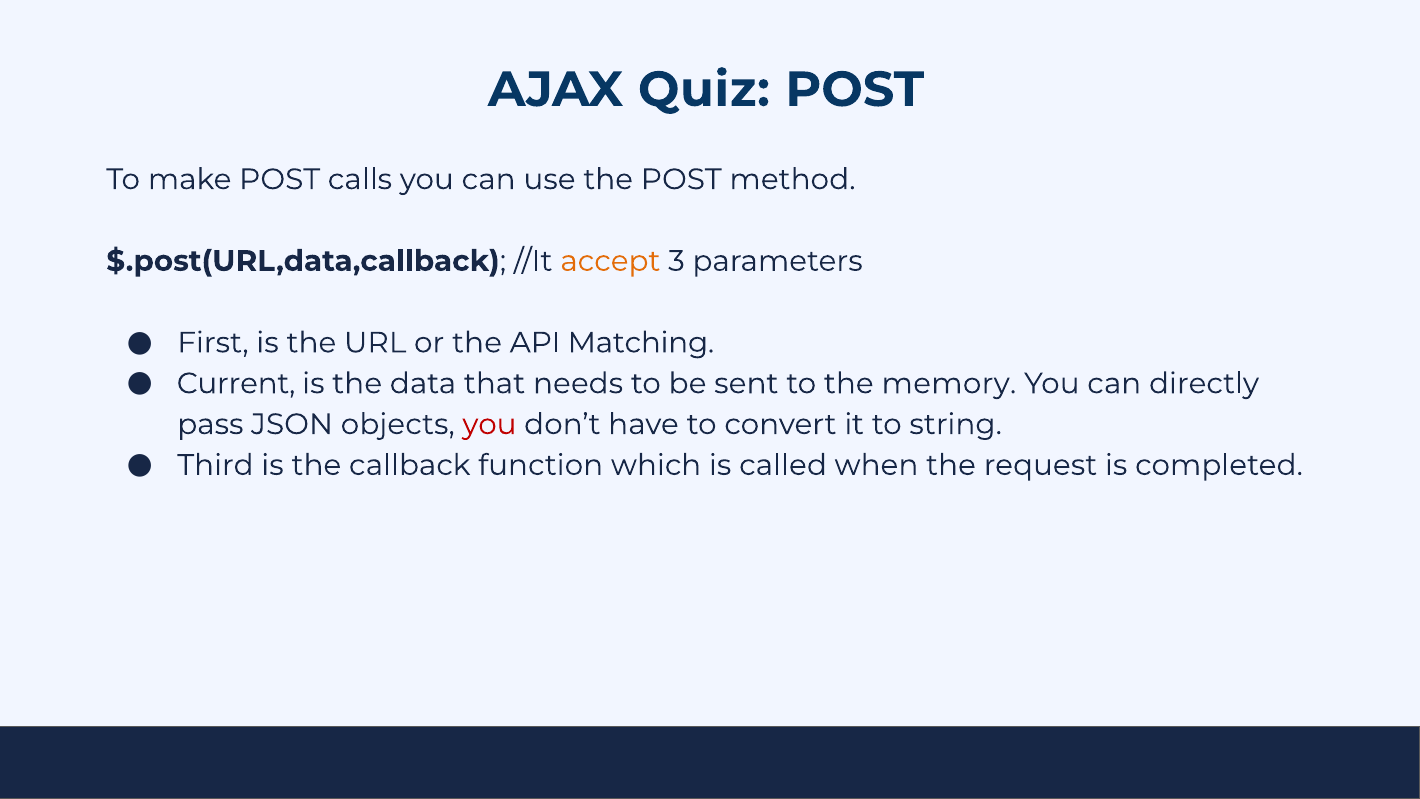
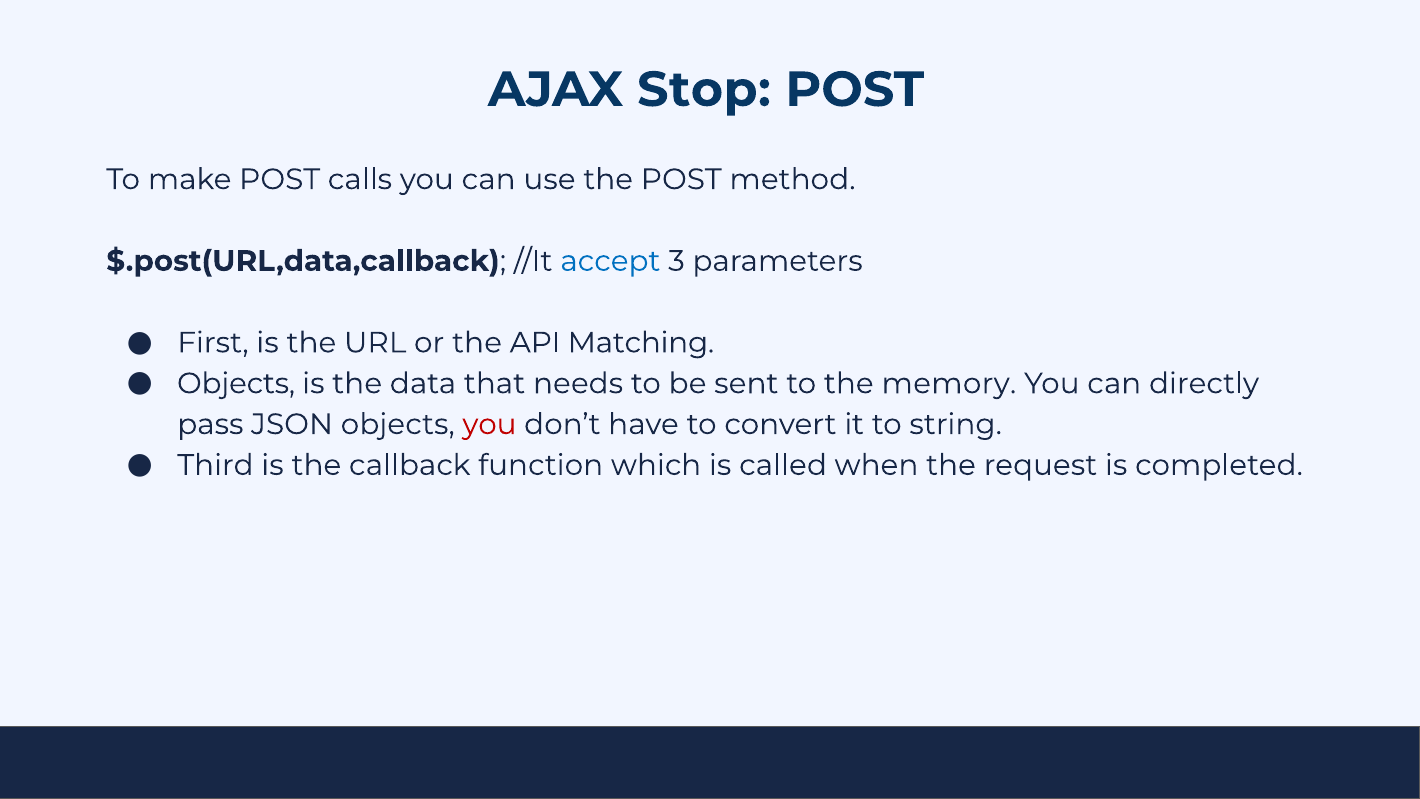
Quiz: Quiz -> Stop (704, 90)
accept colour: orange -> blue (610, 261)
Current: Current -> Objects (236, 383)
